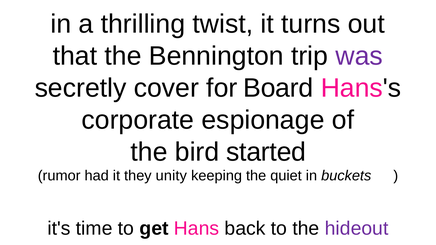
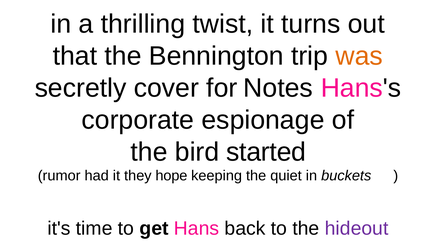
was colour: purple -> orange (359, 56)
Board: Board -> Notes (278, 88)
unity: unity -> hope (171, 176)
